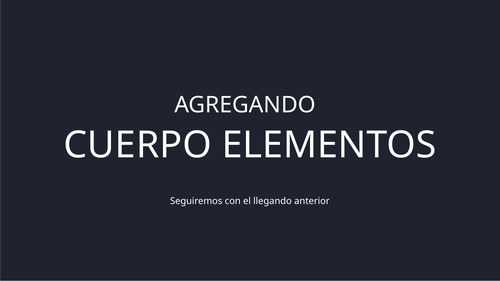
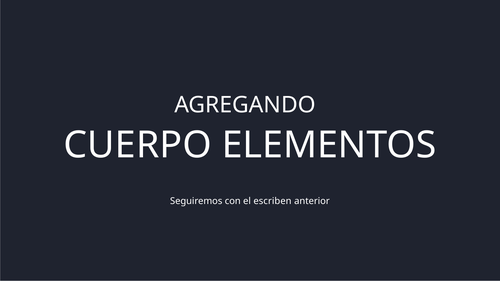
llegando: llegando -> escriben (272, 201)
